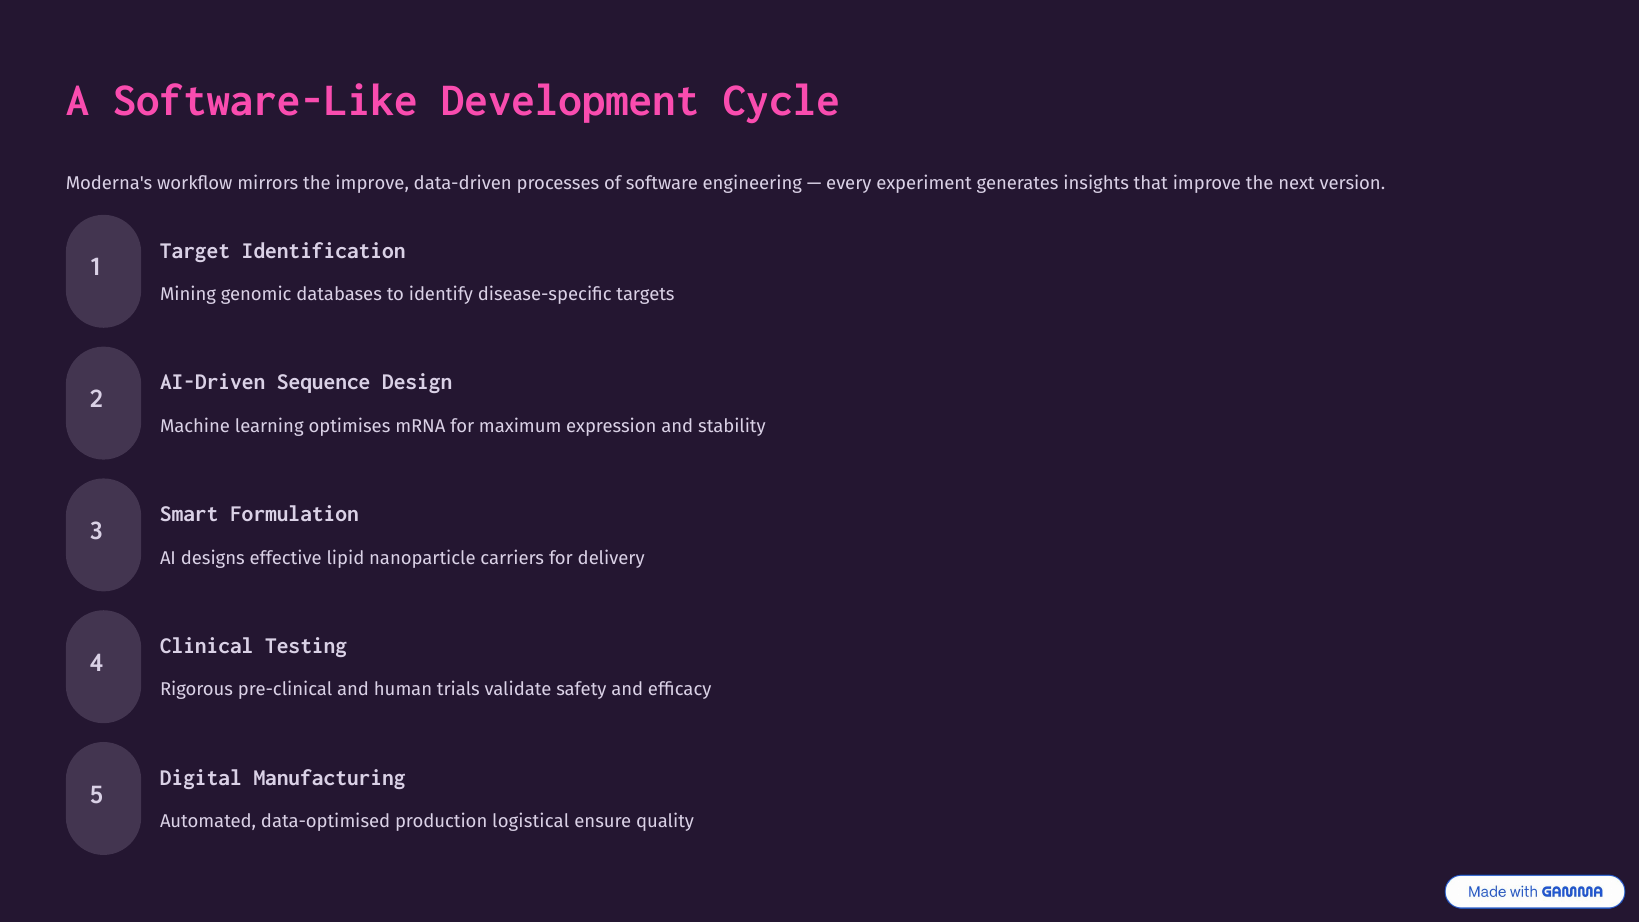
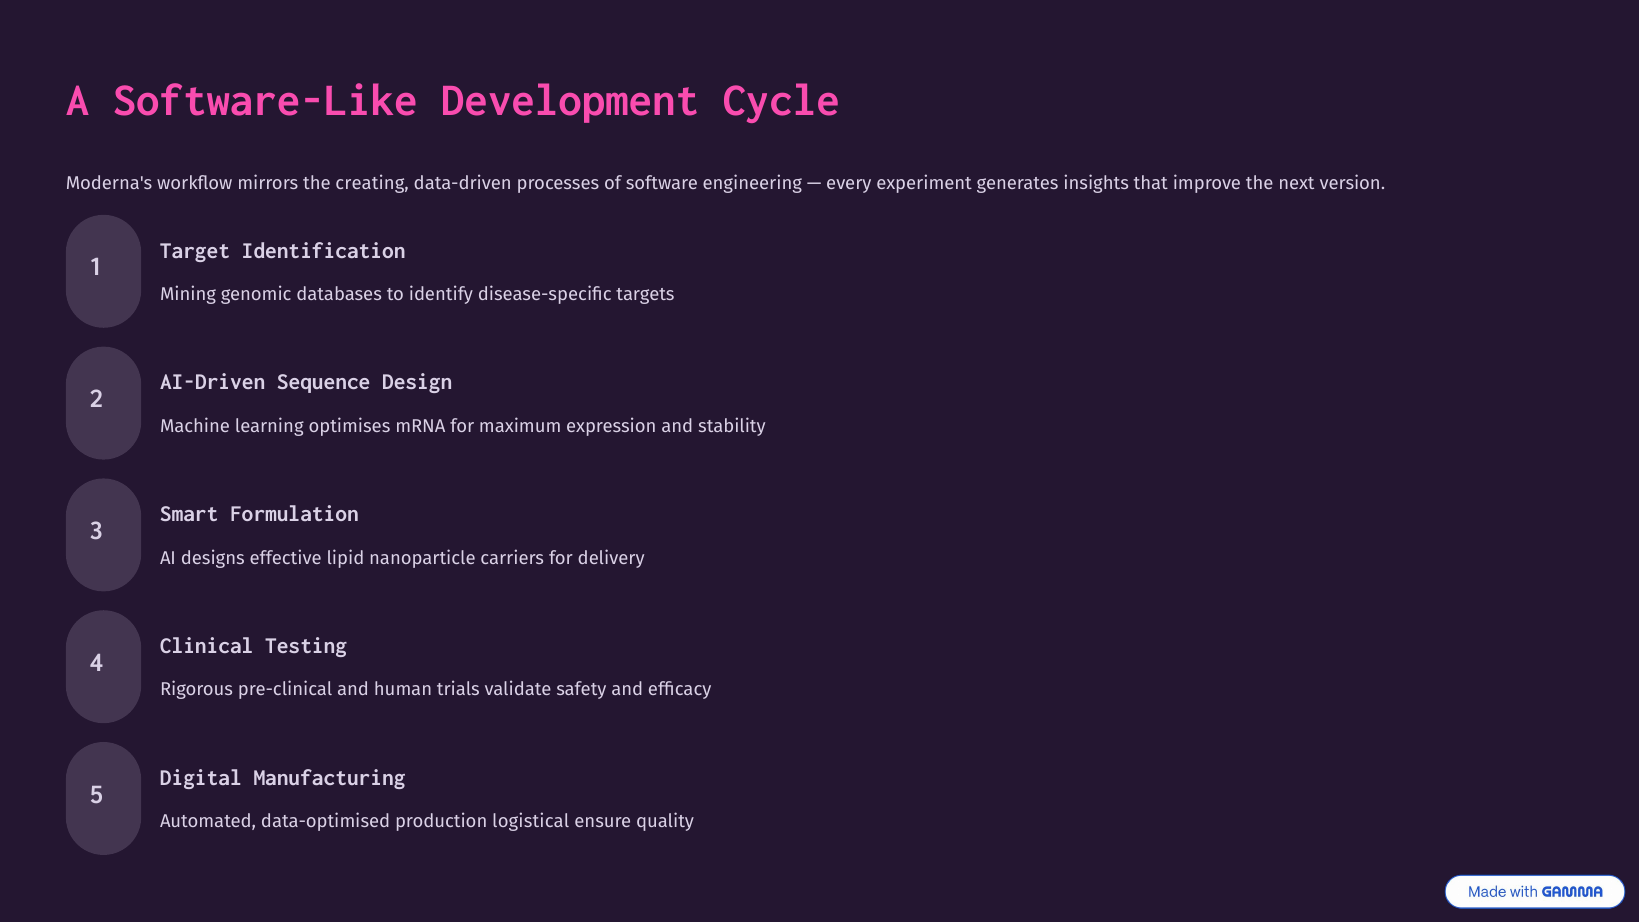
the improve: improve -> creating (372, 184)
